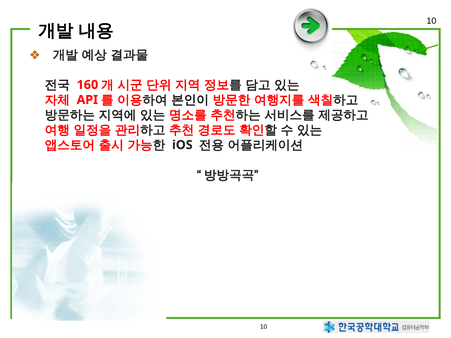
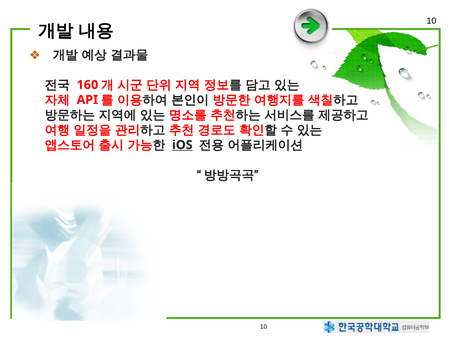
iOS underline: none -> present (182, 145)
